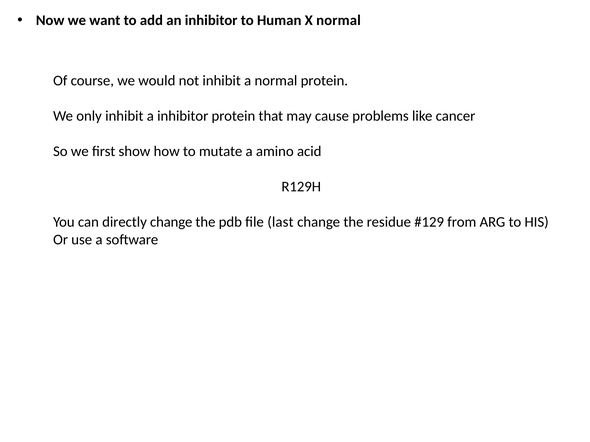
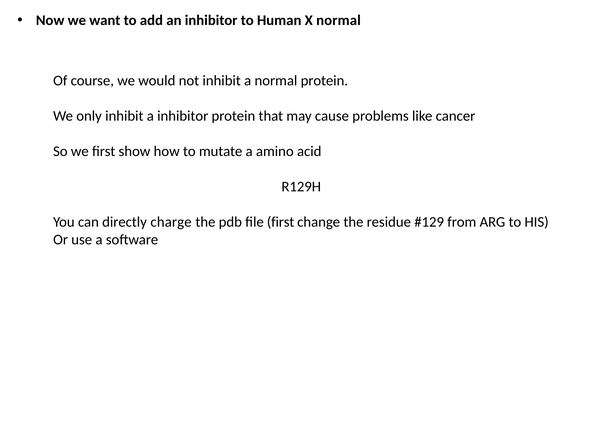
directly change: change -> charge (171, 222)
file last: last -> first (281, 222)
